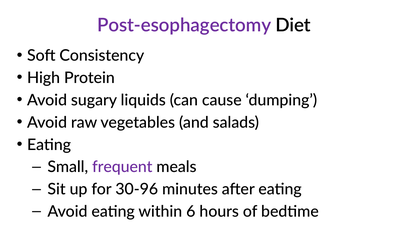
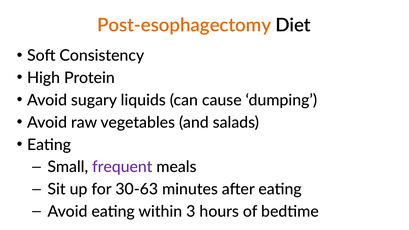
Post-esophagectomy colour: purple -> orange (184, 25)
30-96: 30-96 -> 30-63 (137, 189)
6: 6 -> 3 (191, 212)
